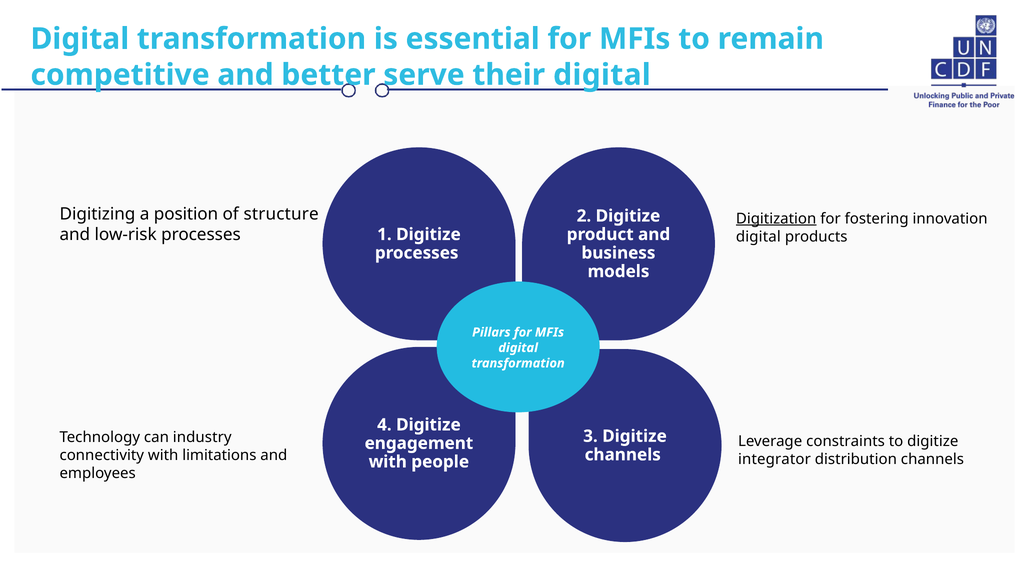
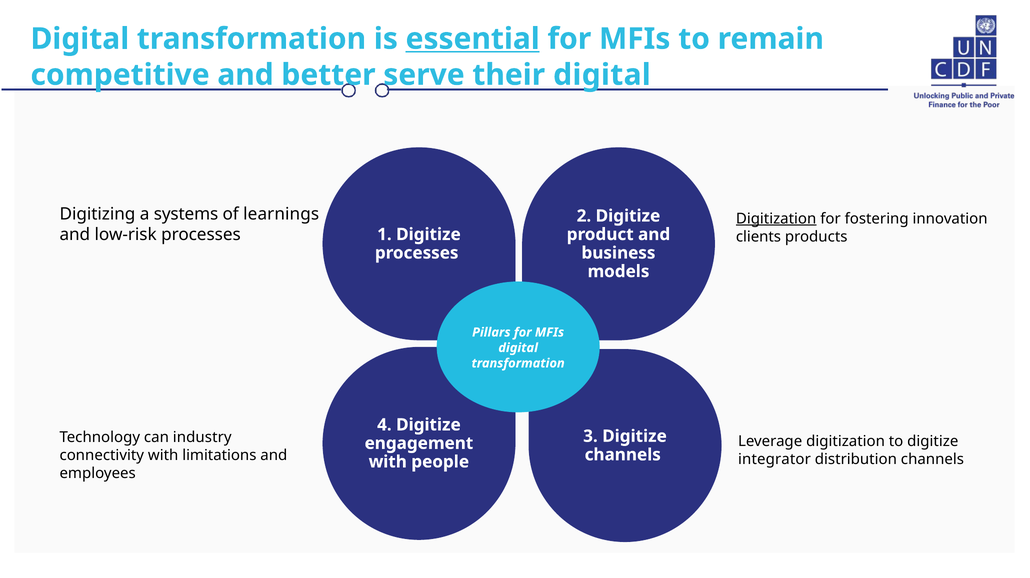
essential underline: none -> present (473, 39)
position: position -> systems (186, 214)
structure: structure -> learnings (281, 214)
digital: digital -> clients (758, 236)
Leverage constraints: constraints -> digitization (846, 441)
